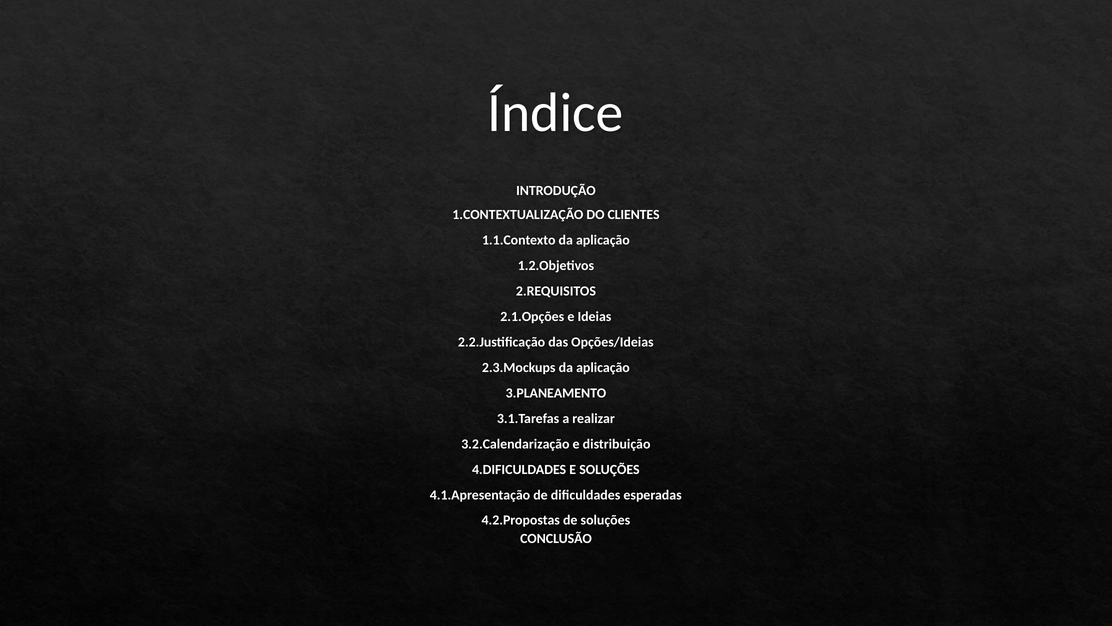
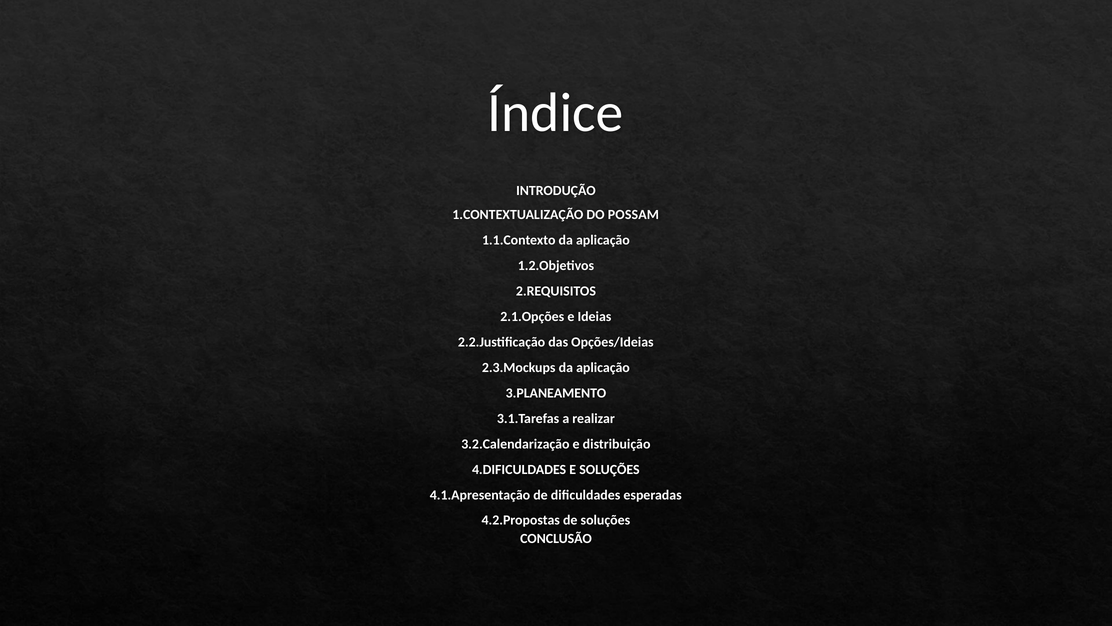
CLIENTES: CLIENTES -> POSSAM (633, 215)
